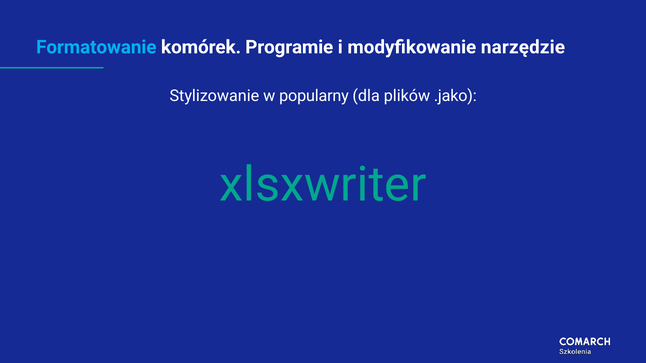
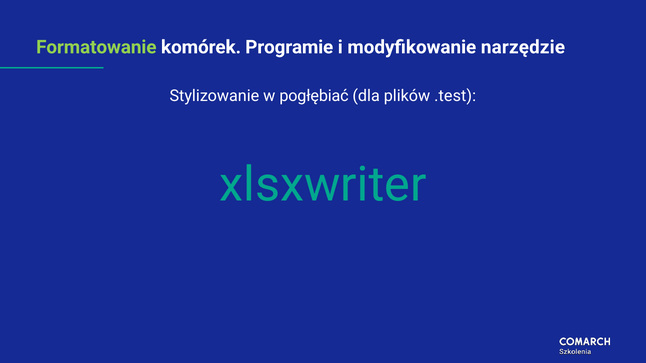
Formatowanie colour: light blue -> light green (96, 47)
popularny: popularny -> pogłębiać (314, 96)
.jako: .jako -> .test (455, 96)
